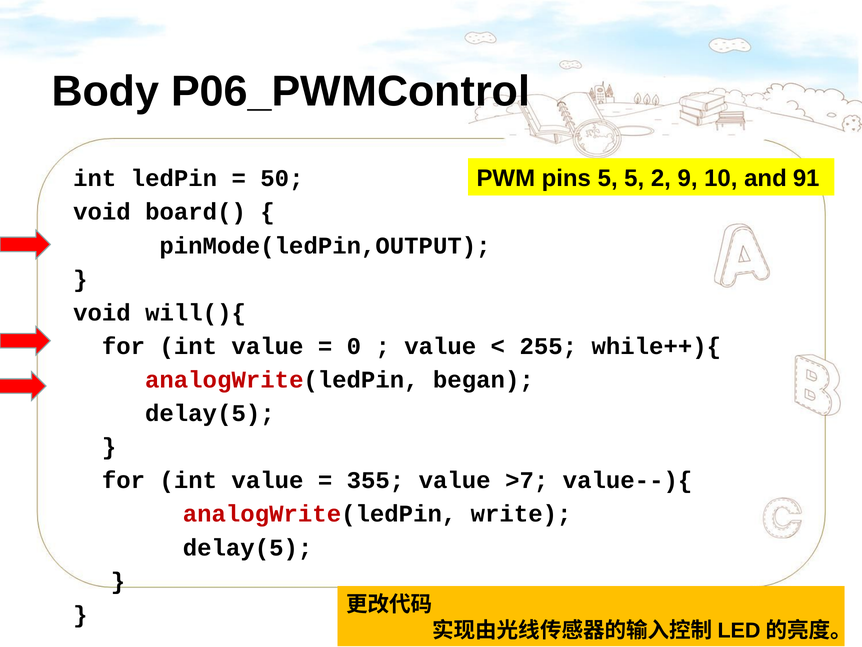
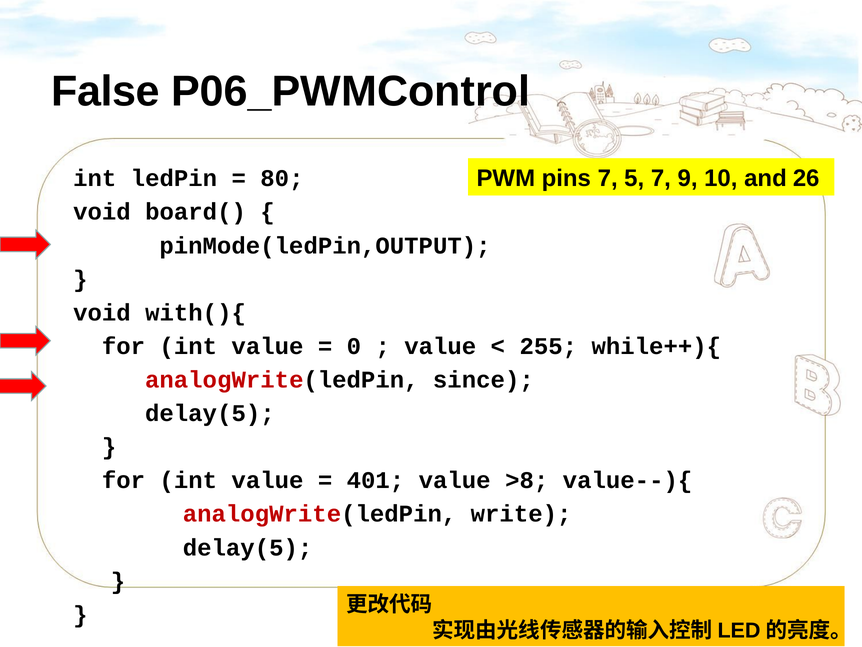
Body: Body -> False (106, 91)
pins 5: 5 -> 7 (608, 178)
5 2: 2 -> 7 (661, 178)
91: 91 -> 26 (806, 178)
50: 50 -> 80 (282, 178)
will(){: will(){ -> with(){ (196, 312)
began: began -> since (483, 380)
355: 355 -> 401 (375, 480)
>7: >7 -> >8 (527, 480)
